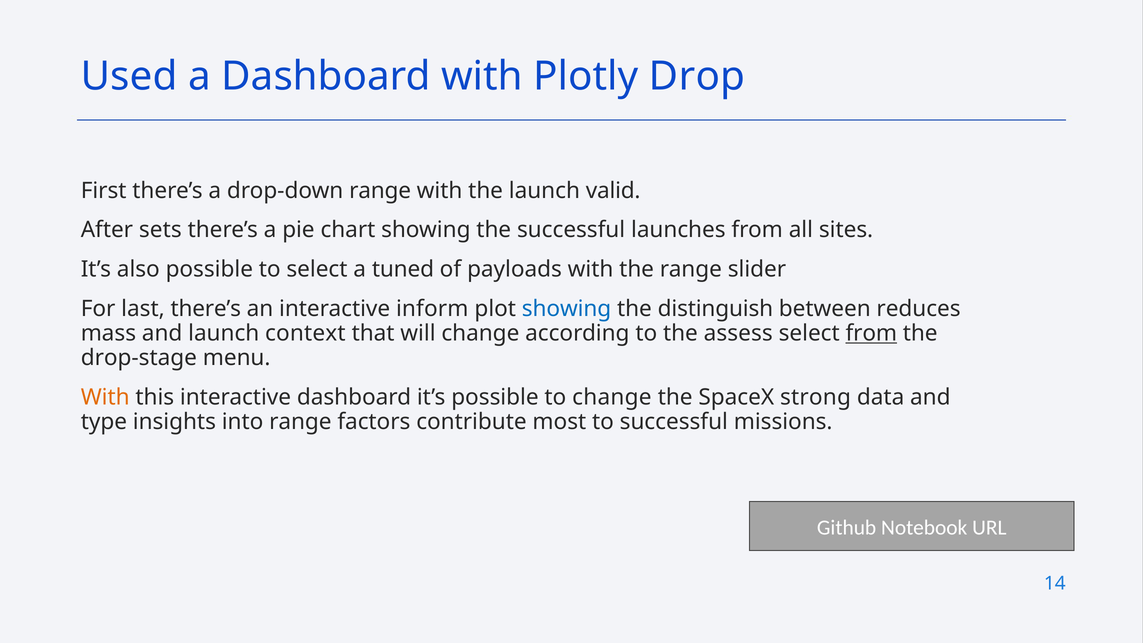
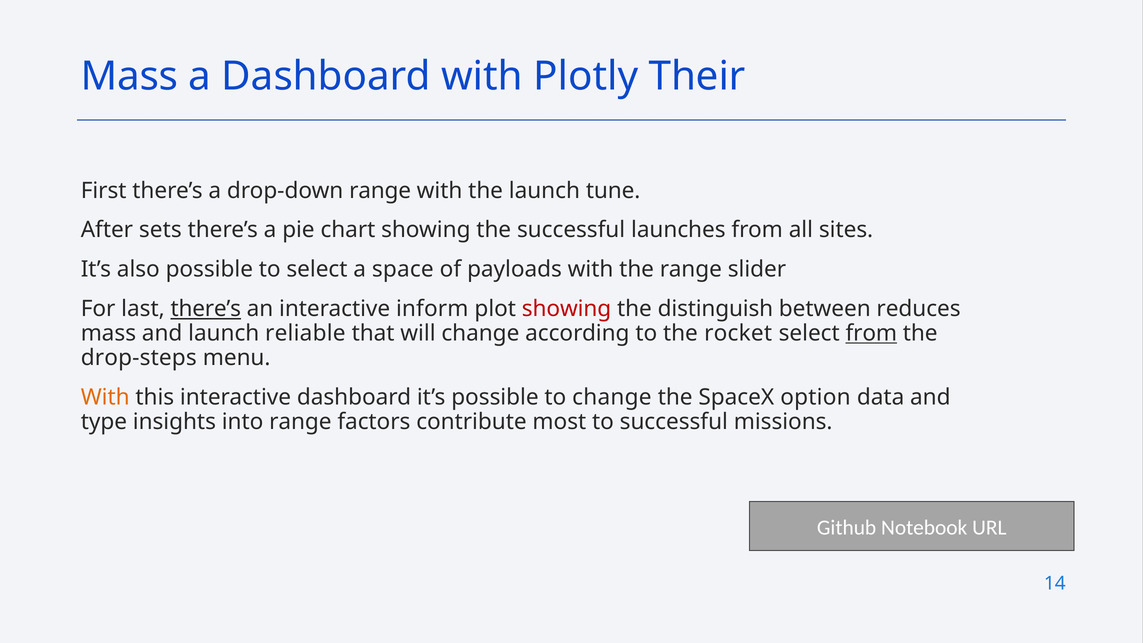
Used: Used -> Mass (129, 76)
Drop: Drop -> Their (697, 76)
valid: valid -> tune (613, 191)
tuned: tuned -> space (403, 269)
there’s underline: none -> present (206, 309)
showing colour: blue -> red (567, 309)
context: context -> reliable (305, 333)
assess: assess -> rocket (738, 333)
drop-stage: drop-stage -> drop-steps (139, 358)
strong: strong -> option (815, 397)
